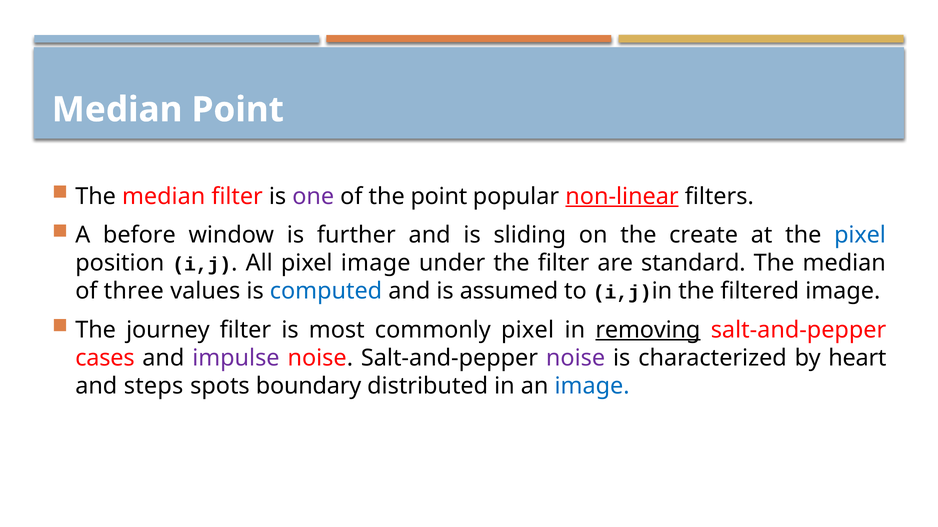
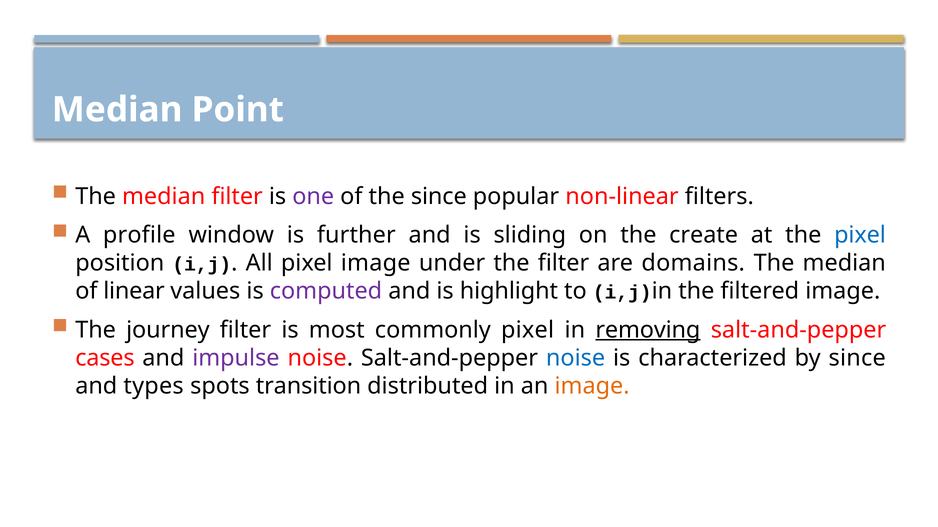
the point: point -> since (439, 197)
non-linear underline: present -> none (622, 197)
before: before -> profile (139, 235)
standard: standard -> domains (693, 263)
three: three -> linear (134, 292)
computed colour: blue -> purple (326, 292)
assumed: assumed -> highlight (509, 292)
noise colour: purple -> blue (576, 358)
by heart: heart -> since (857, 358)
steps: steps -> types (154, 387)
boundary: boundary -> transition (308, 387)
image colour: blue -> orange (592, 387)
